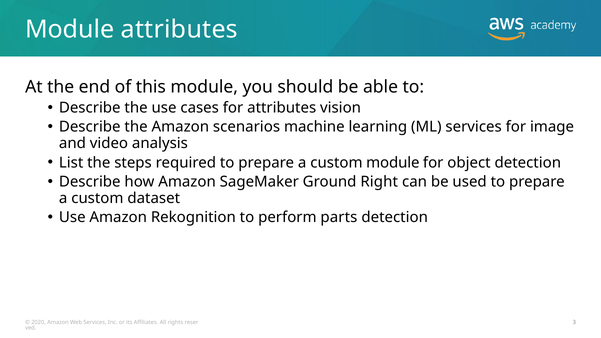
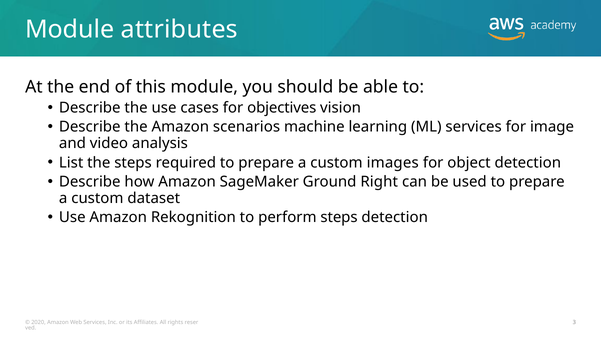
for attributes: attributes -> objectives (282, 108)
custom module: module -> images (393, 163)
perform parts: parts -> steps (339, 217)
